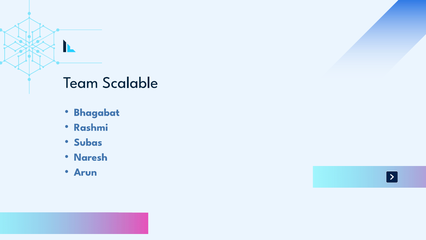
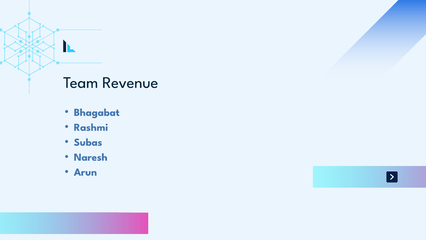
Scalable: Scalable -> Revenue (130, 82)
